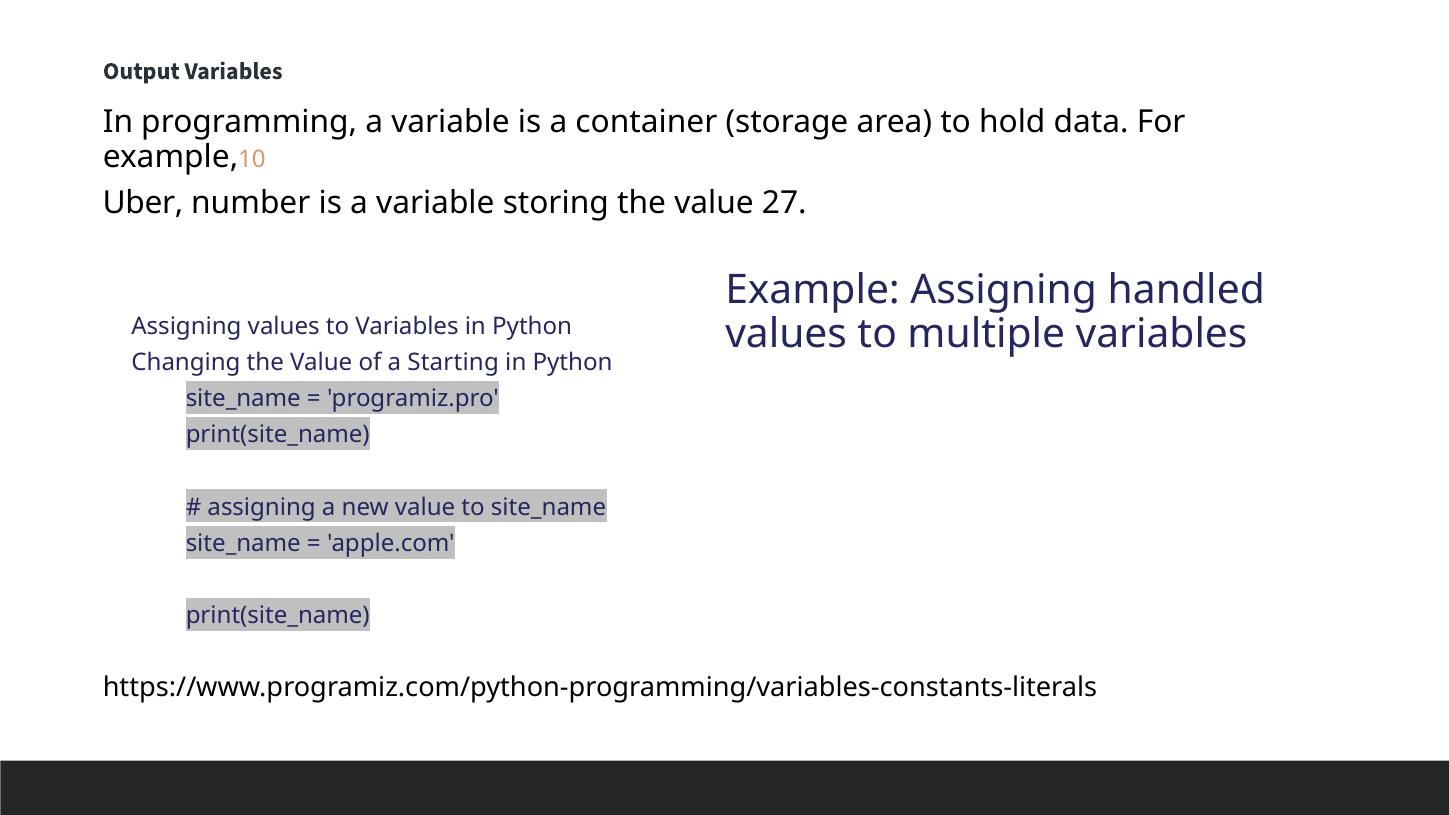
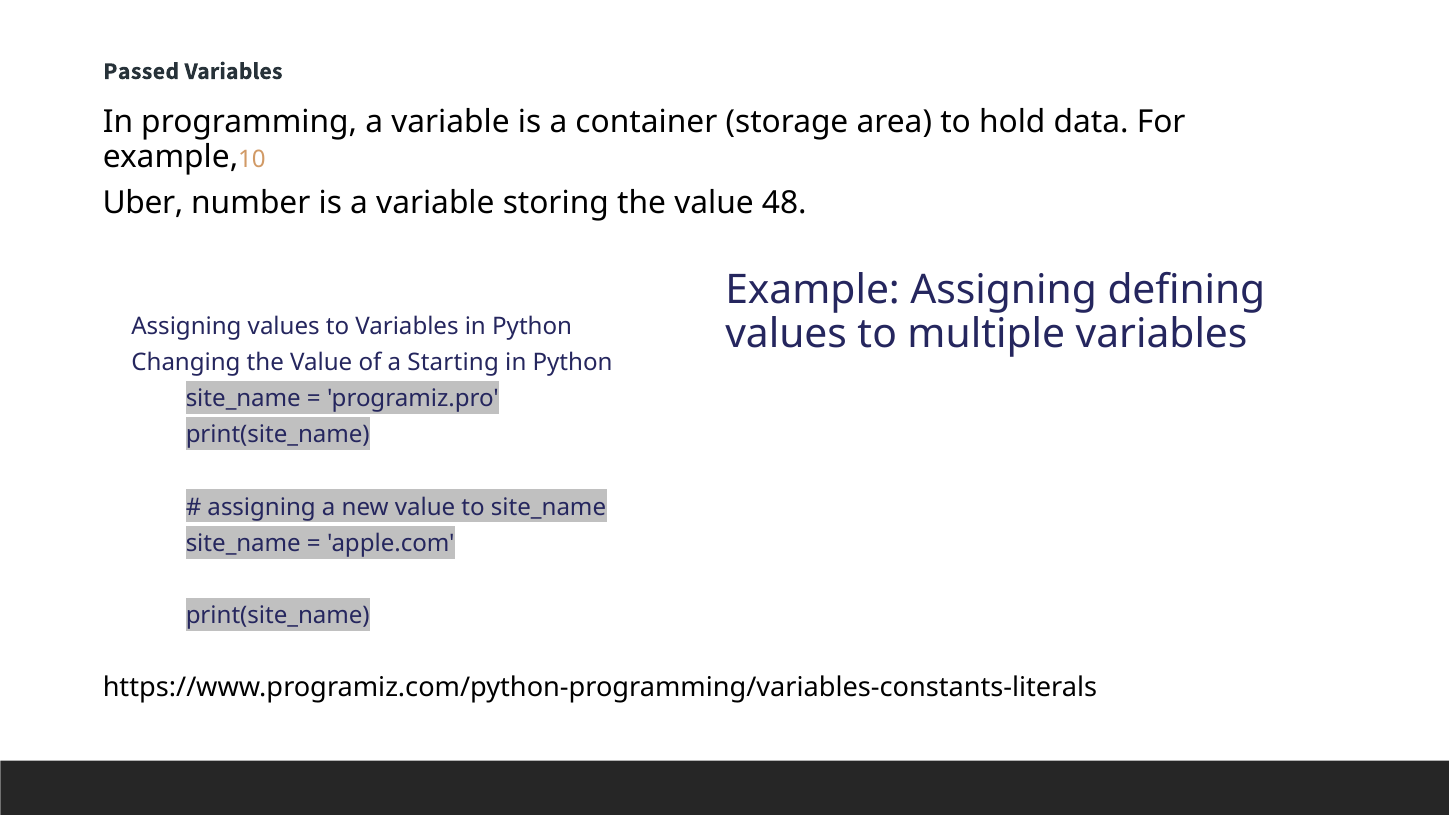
Output: Output -> Passed (141, 71)
27: 27 -> 48 (784, 203)
handled: handled -> defining (1186, 290)
